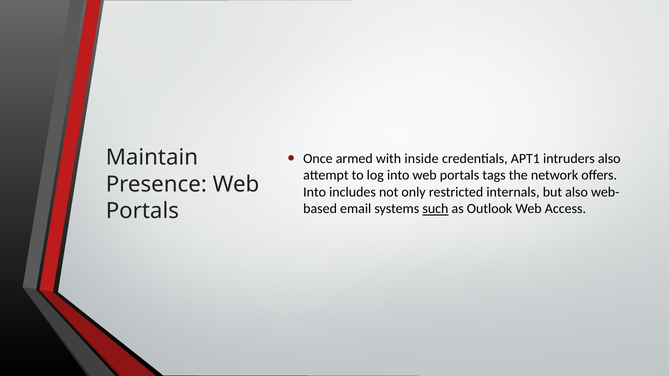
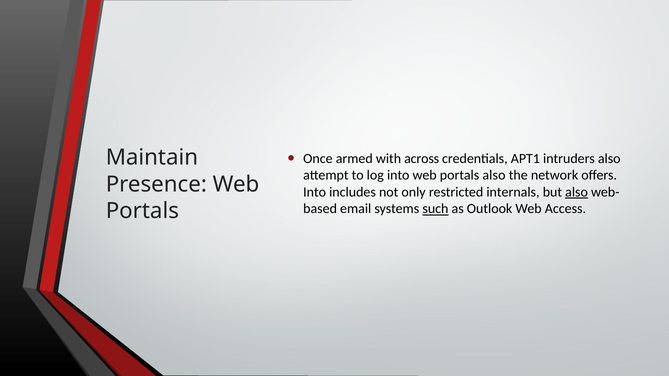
inside: inside -> across (422, 159)
portals tags: tags -> also (494, 176)
also underline: none -> present (577, 192)
